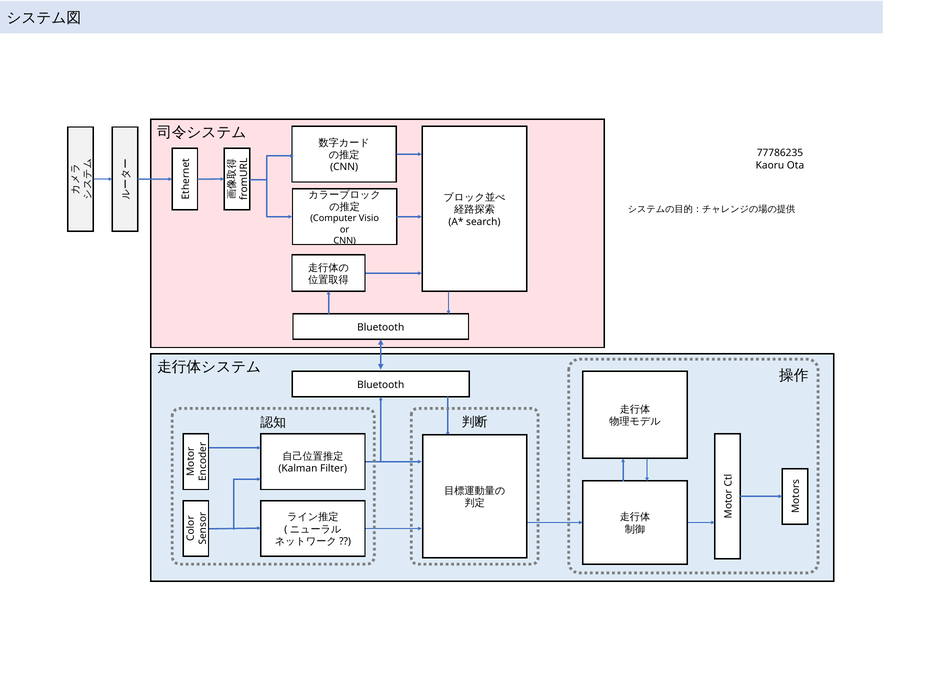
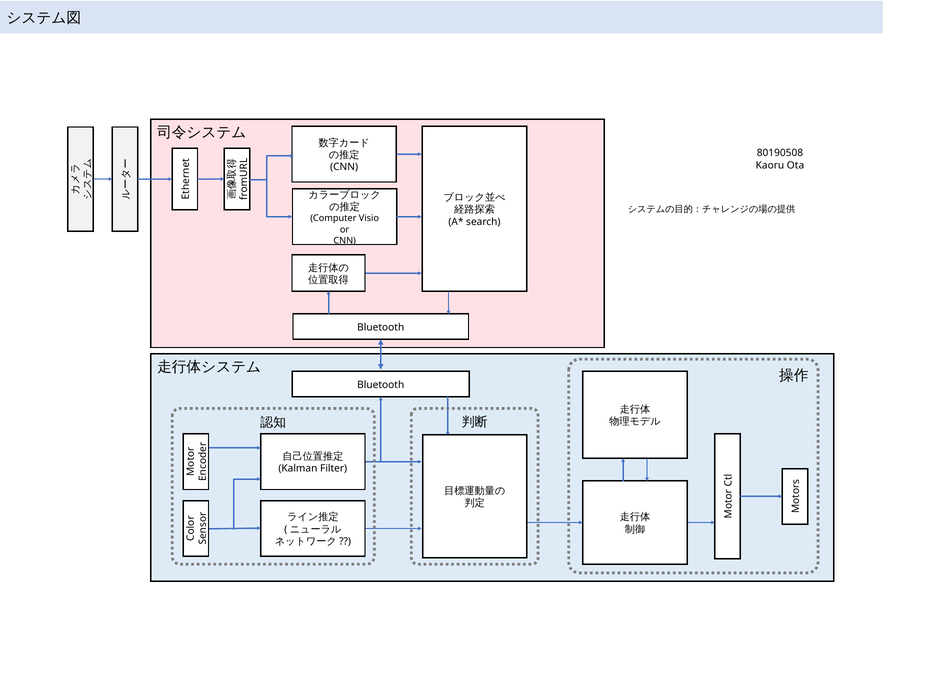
77786235: 77786235 -> 80190508 (780, 153)
